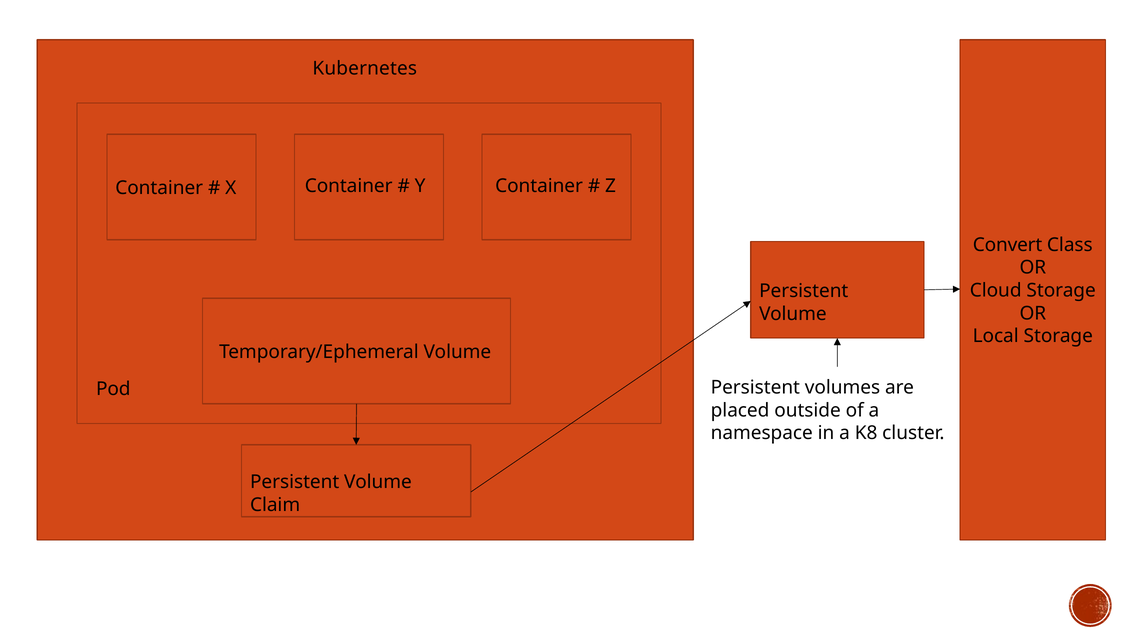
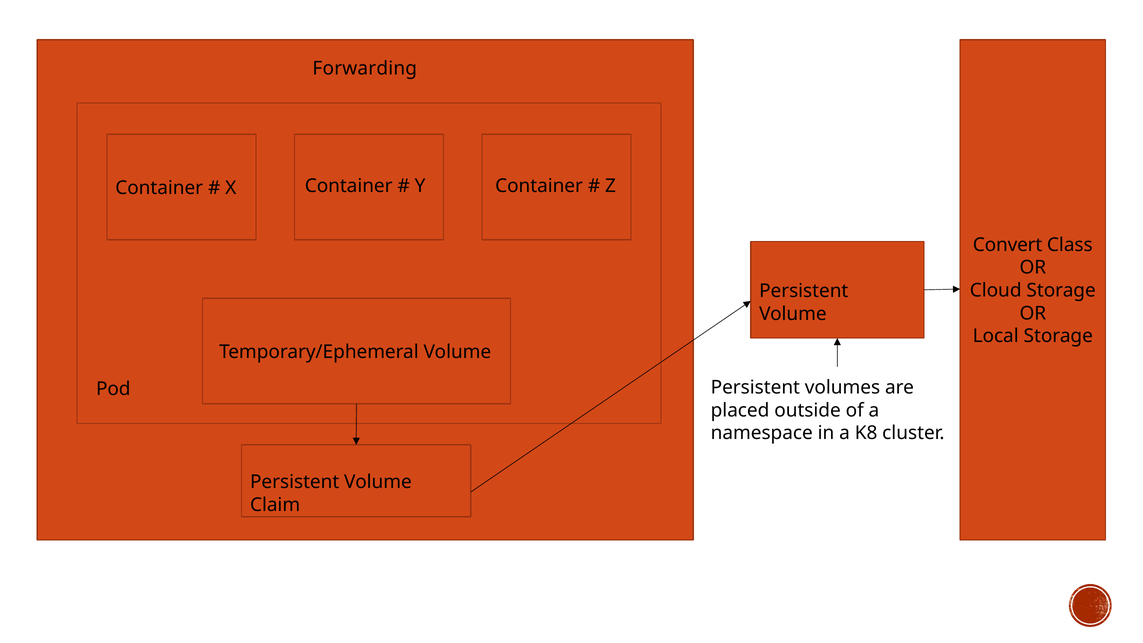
Kubernetes: Kubernetes -> Forwarding (365, 68)
